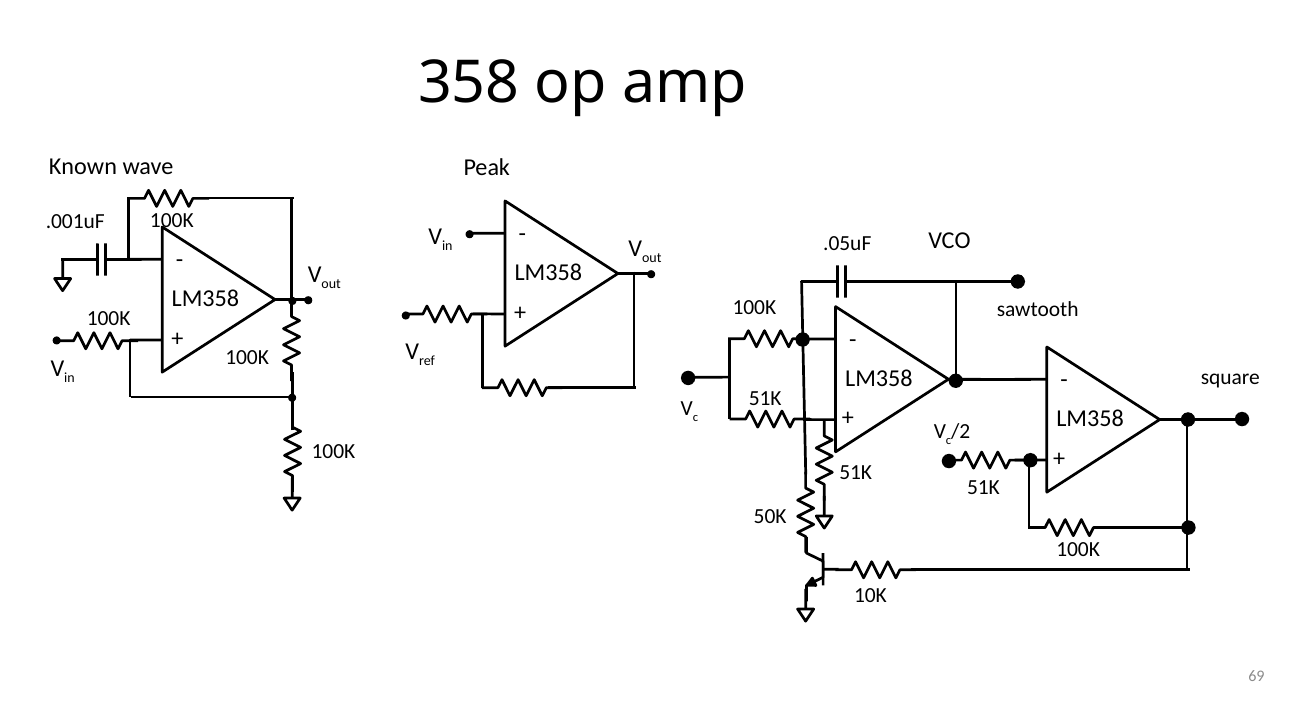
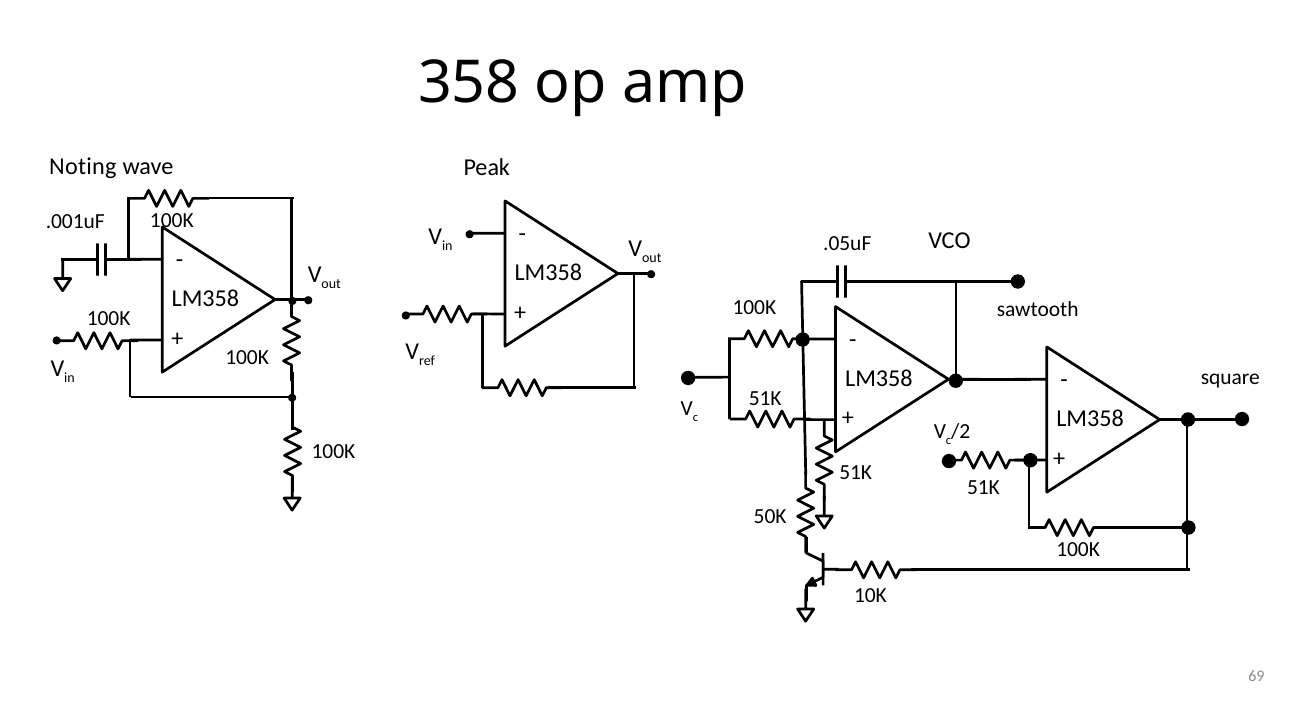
Known: Known -> Noting (83, 166)
